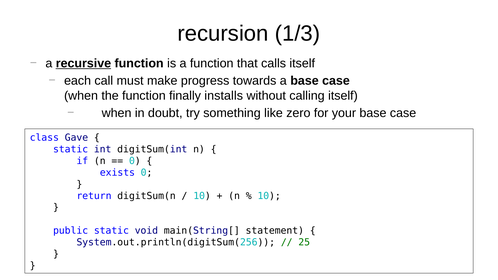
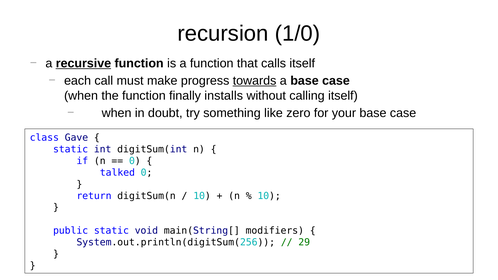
1/3: 1/3 -> 1/0 (298, 34)
towards underline: none -> present (255, 81)
exists: exists -> talked (117, 173)
statement: statement -> modifiers (275, 231)
25: 25 -> 29 (304, 242)
